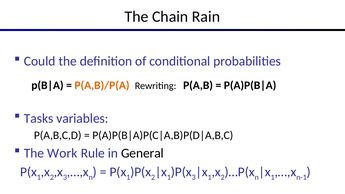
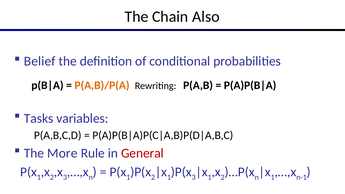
Rain: Rain -> Also (206, 17)
Could: Could -> Belief (40, 61)
Work: Work -> More (62, 153)
General colour: black -> red (142, 153)
